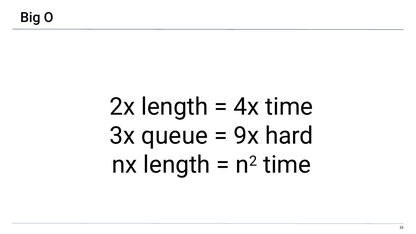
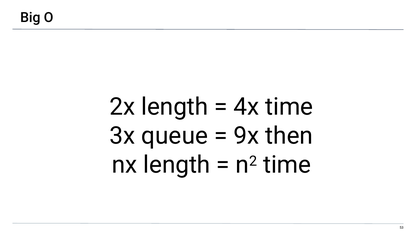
hard: hard -> then (289, 136)
